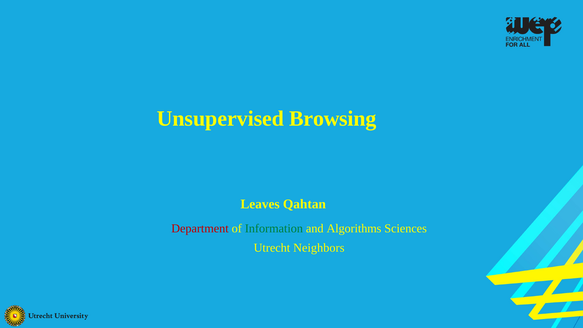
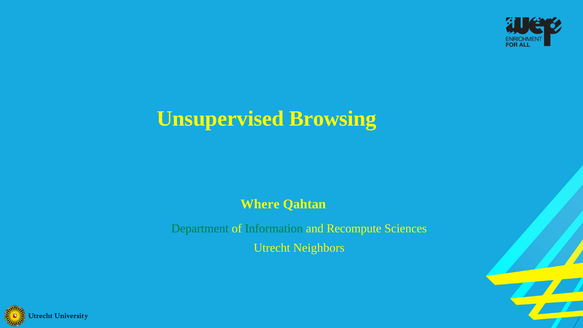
Leaves: Leaves -> Where (260, 204)
Department colour: red -> green (200, 229)
Algorithms: Algorithms -> Recompute (354, 229)
